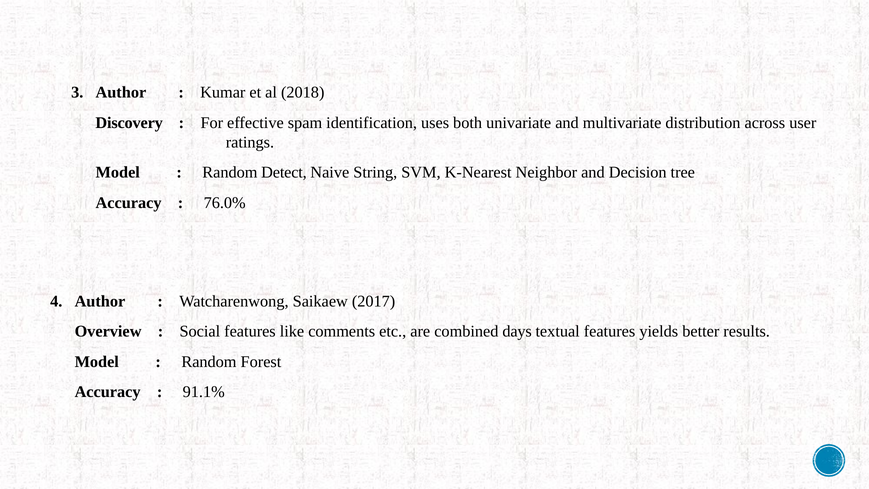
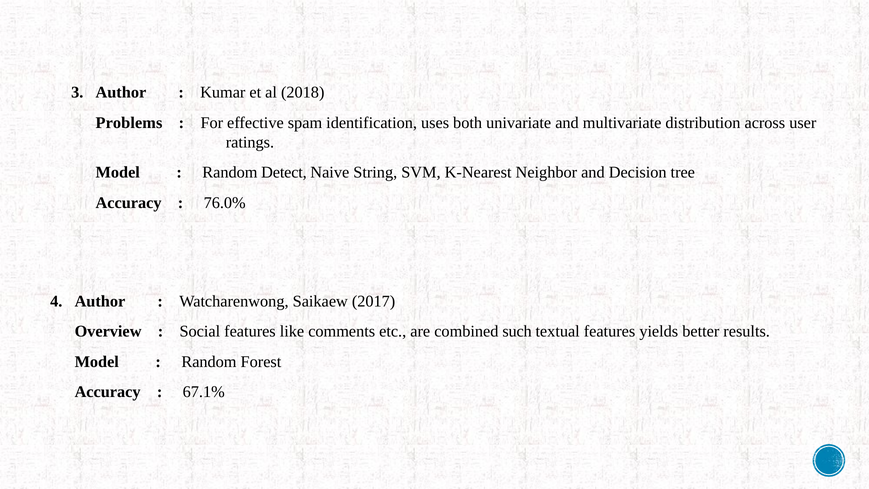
Discovery: Discovery -> Problems (129, 123)
days: days -> such (517, 331)
91.1%: 91.1% -> 67.1% (204, 392)
